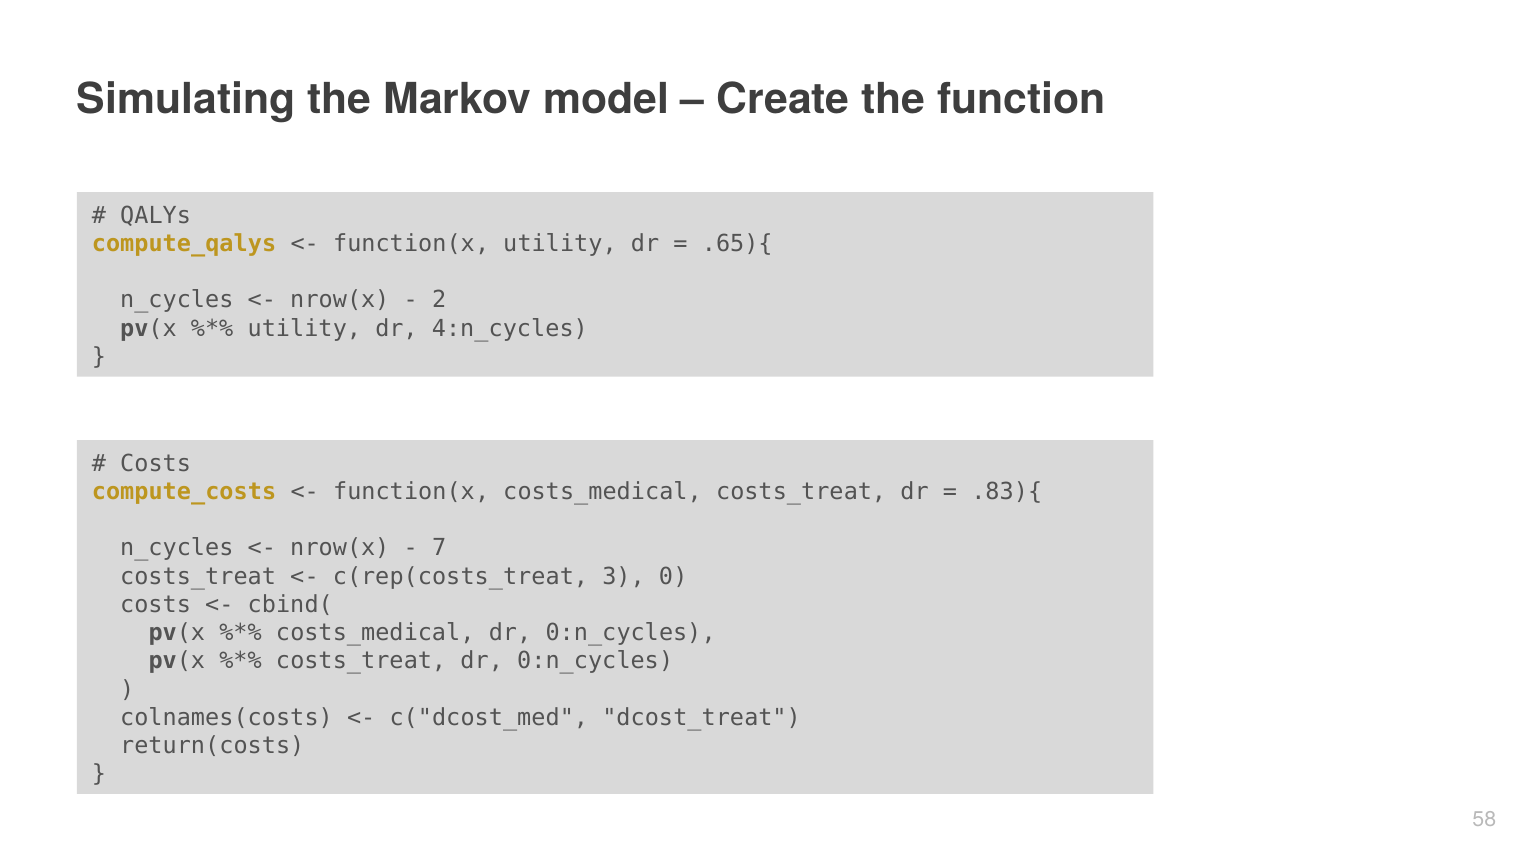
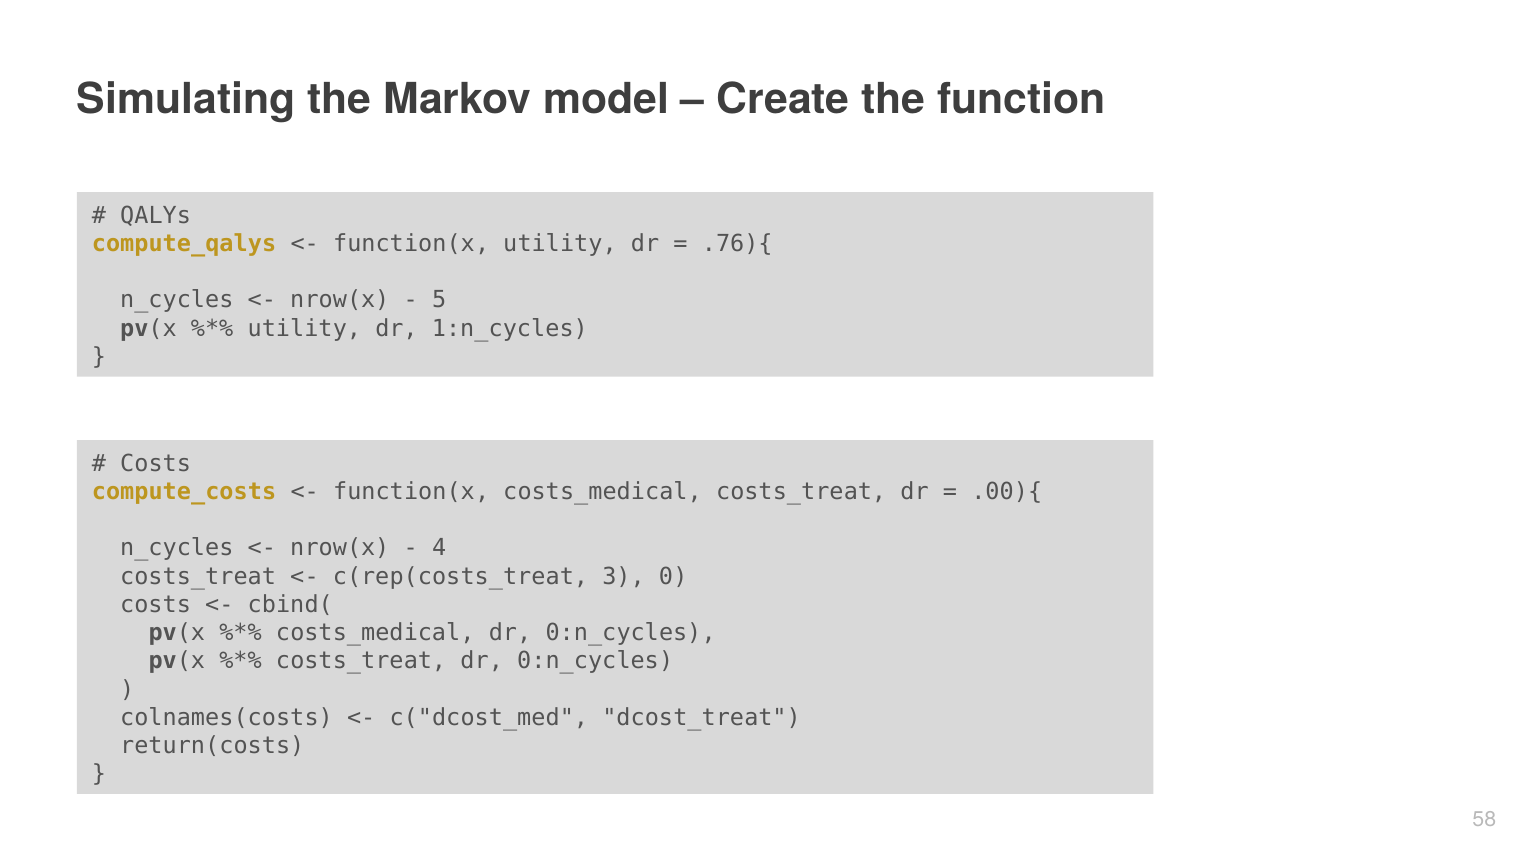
.65){: .65){ -> .76){ (737, 244)
2: 2 -> 5 (439, 300)
4:n_cycles: 4:n_cycles -> 1:n_cycles (510, 328)
.83){: .83){ -> .00){ (1007, 492)
7: 7 -> 4 (439, 548)
